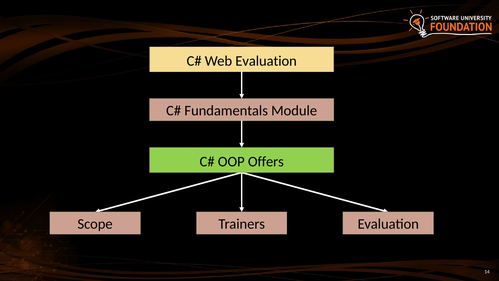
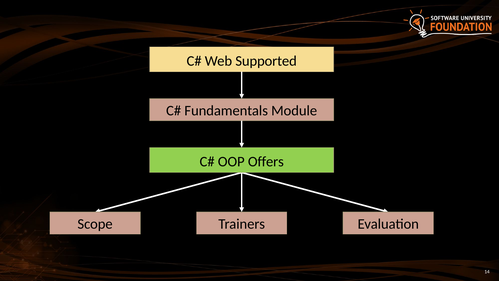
Web Evaluation: Evaluation -> Supported (266, 61)
